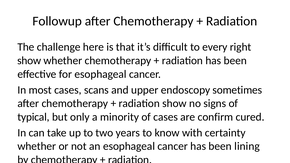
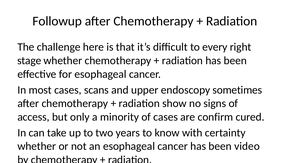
show: show -> stage (29, 61)
typical: typical -> access (33, 117)
lining: lining -> video (247, 146)
